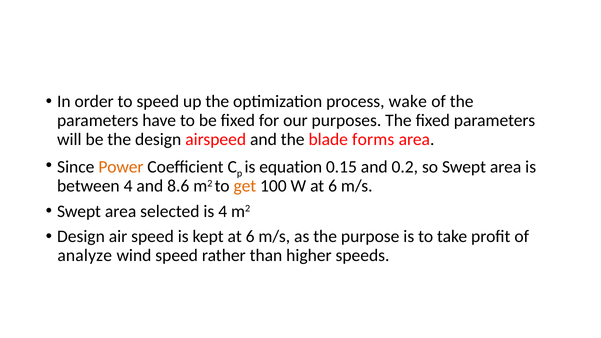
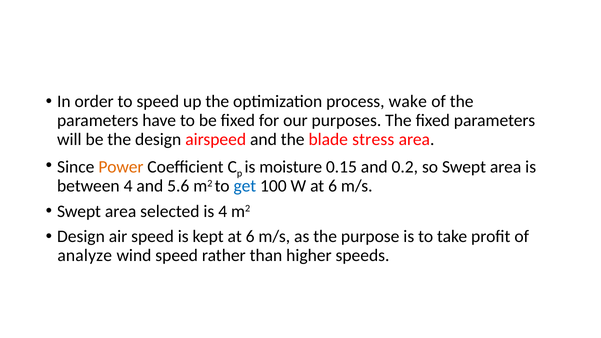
forms: forms -> stress (373, 139)
equation: equation -> moisture (291, 167)
8.6: 8.6 -> 5.6 (178, 186)
get colour: orange -> blue (245, 186)
